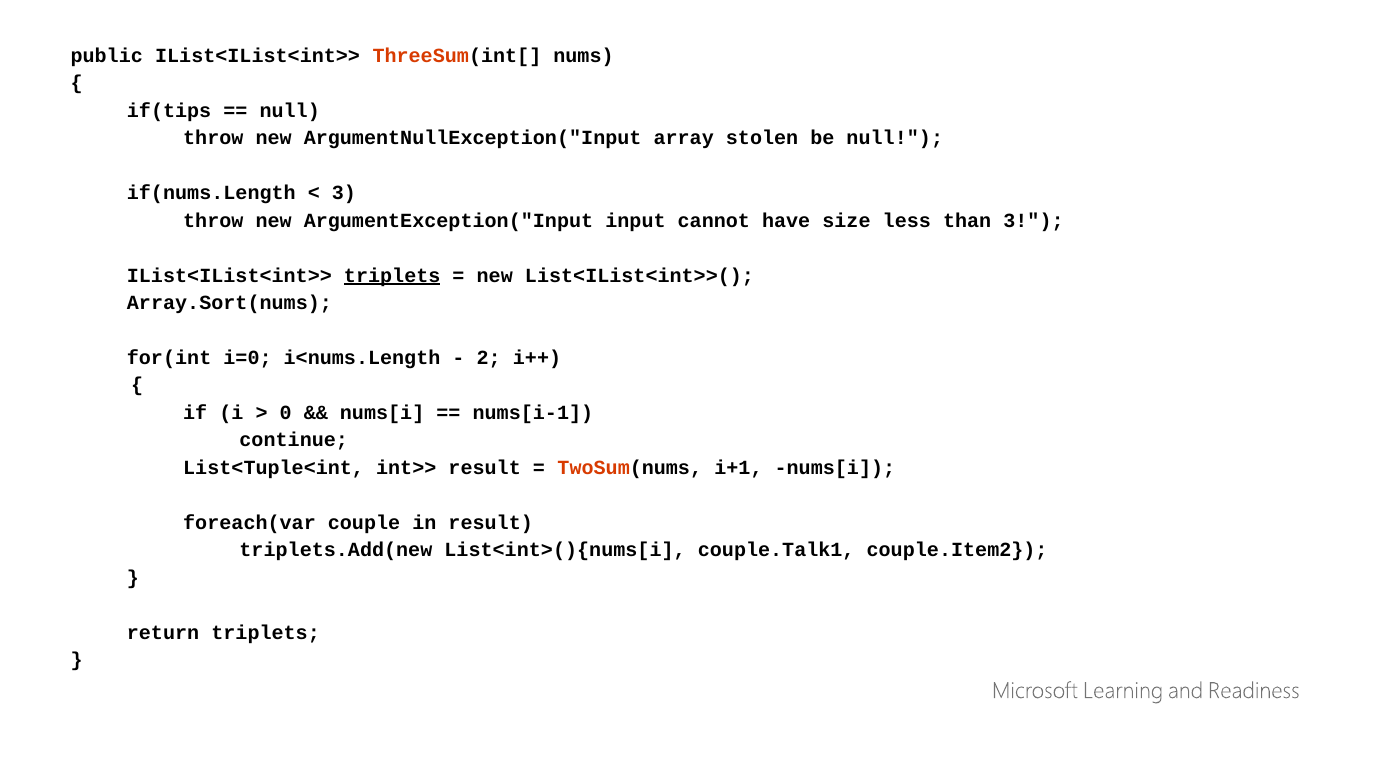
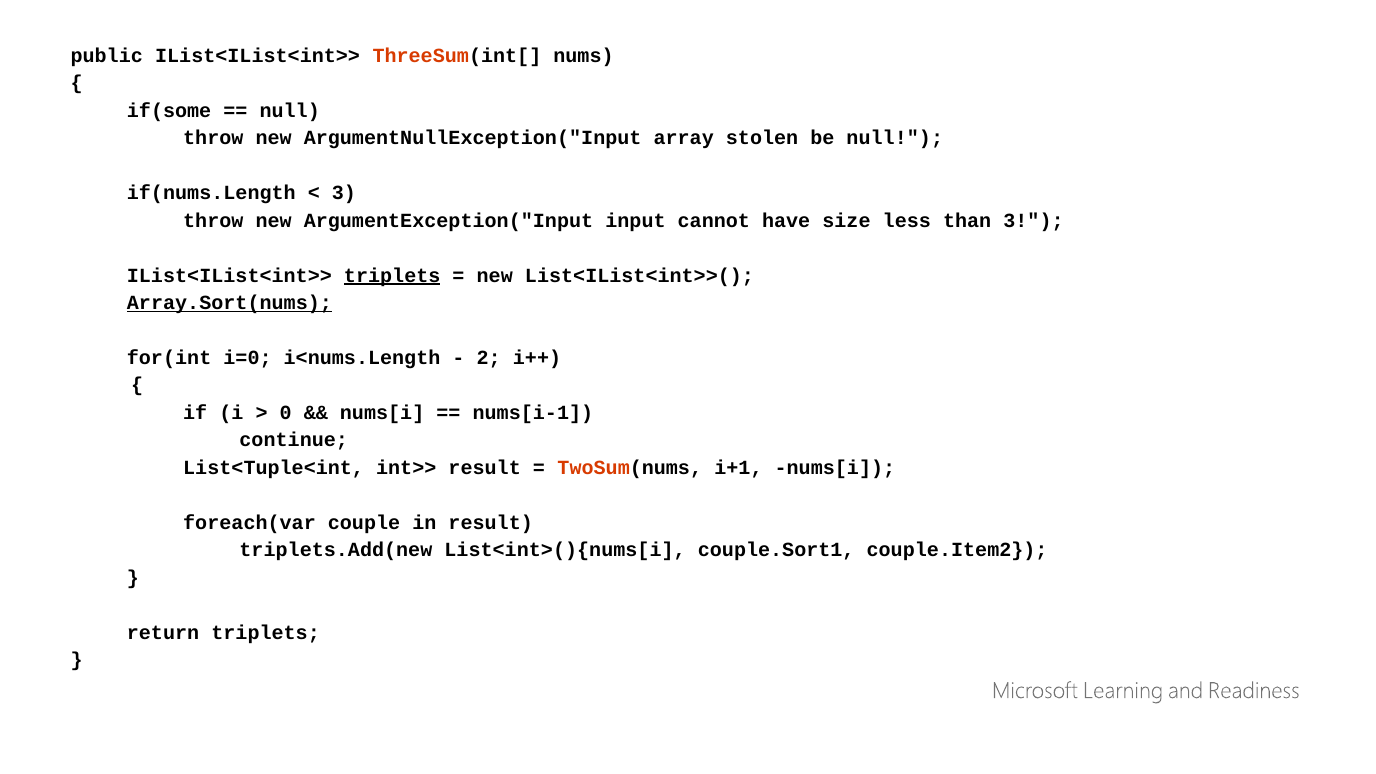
if(tips: if(tips -> if(some (169, 111)
Array.Sort(nums underline: none -> present (229, 303)
couple.Talk1: couple.Talk1 -> couple.Sort1 (776, 550)
